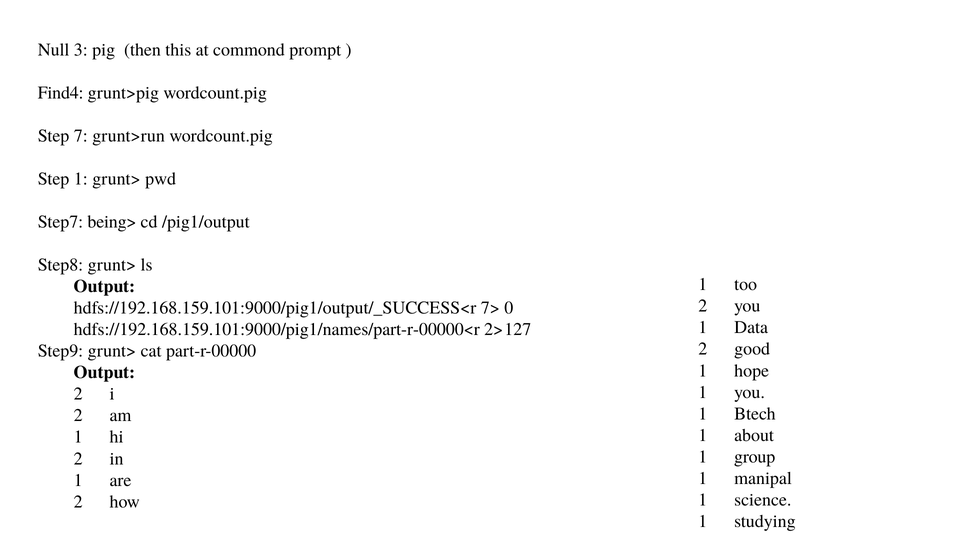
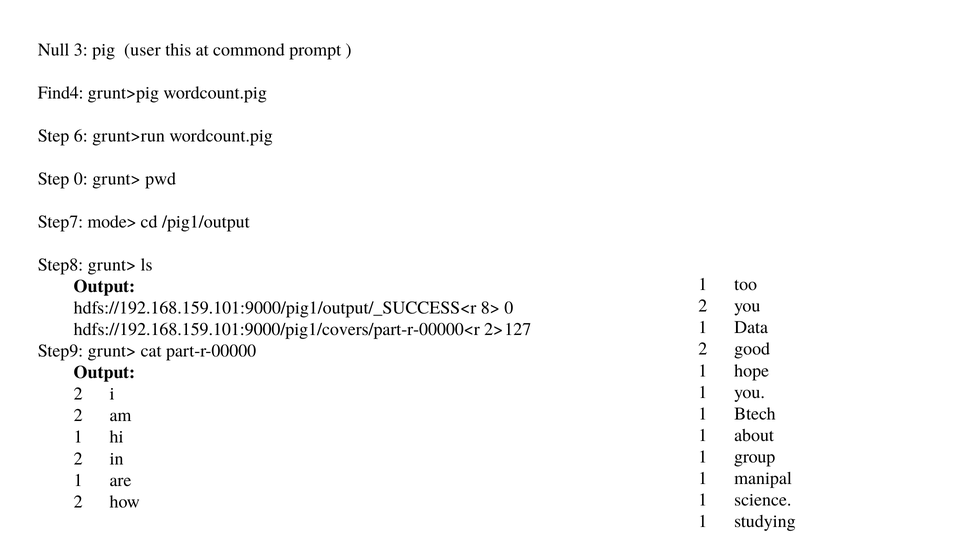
then: then -> user (142, 50)
7: 7 -> 6 (81, 136)
Step 1: 1 -> 0 (81, 179)
being>: being> -> mode> (112, 222)
7>: 7> -> 8> (490, 308)
hdfs://192.168.159.101:9000/pig1/names/part-r-00000<r: hdfs://192.168.159.101:9000/pig1/names/part-r-00000<r -> hdfs://192.168.159.101:9000/pig1/covers/part-r-00000<r (277, 330)
